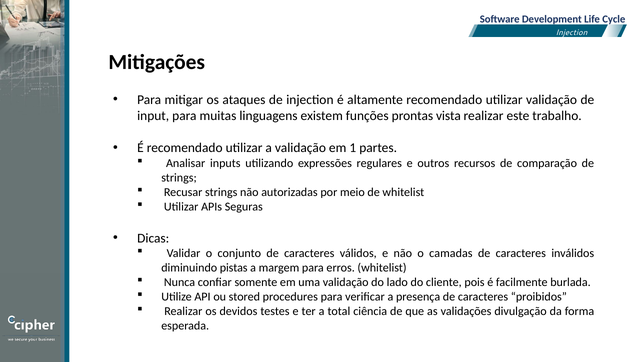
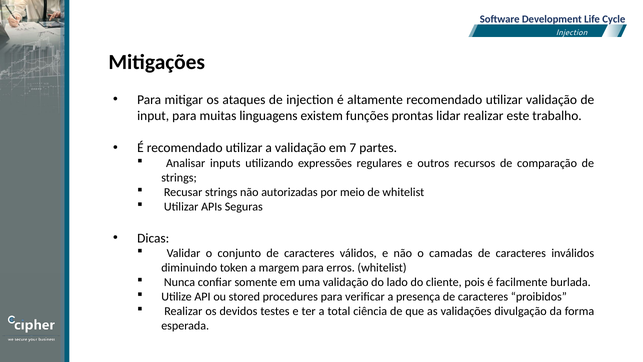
vista: vista -> lidar (448, 116)
1: 1 -> 7 (353, 148)
pistas: pistas -> token (234, 268)
